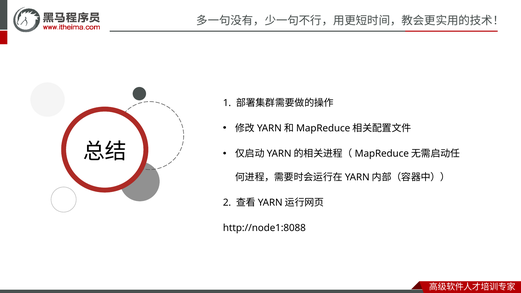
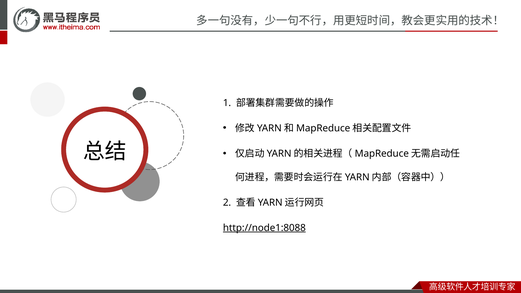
http://node1:8088 underline: none -> present (264, 228)
